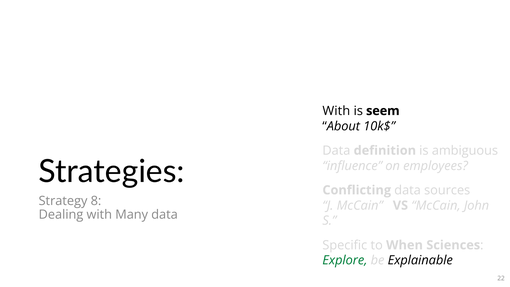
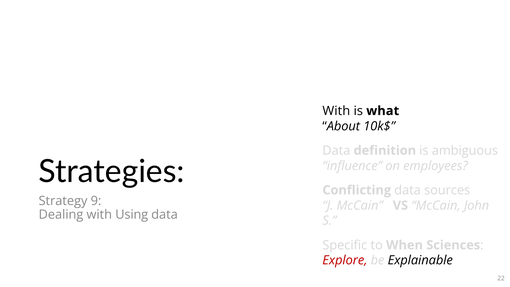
seem: seem -> what (383, 111)
8: 8 -> 9 (96, 201)
Many: Many -> Using (132, 214)
Explore colour: green -> red (345, 260)
